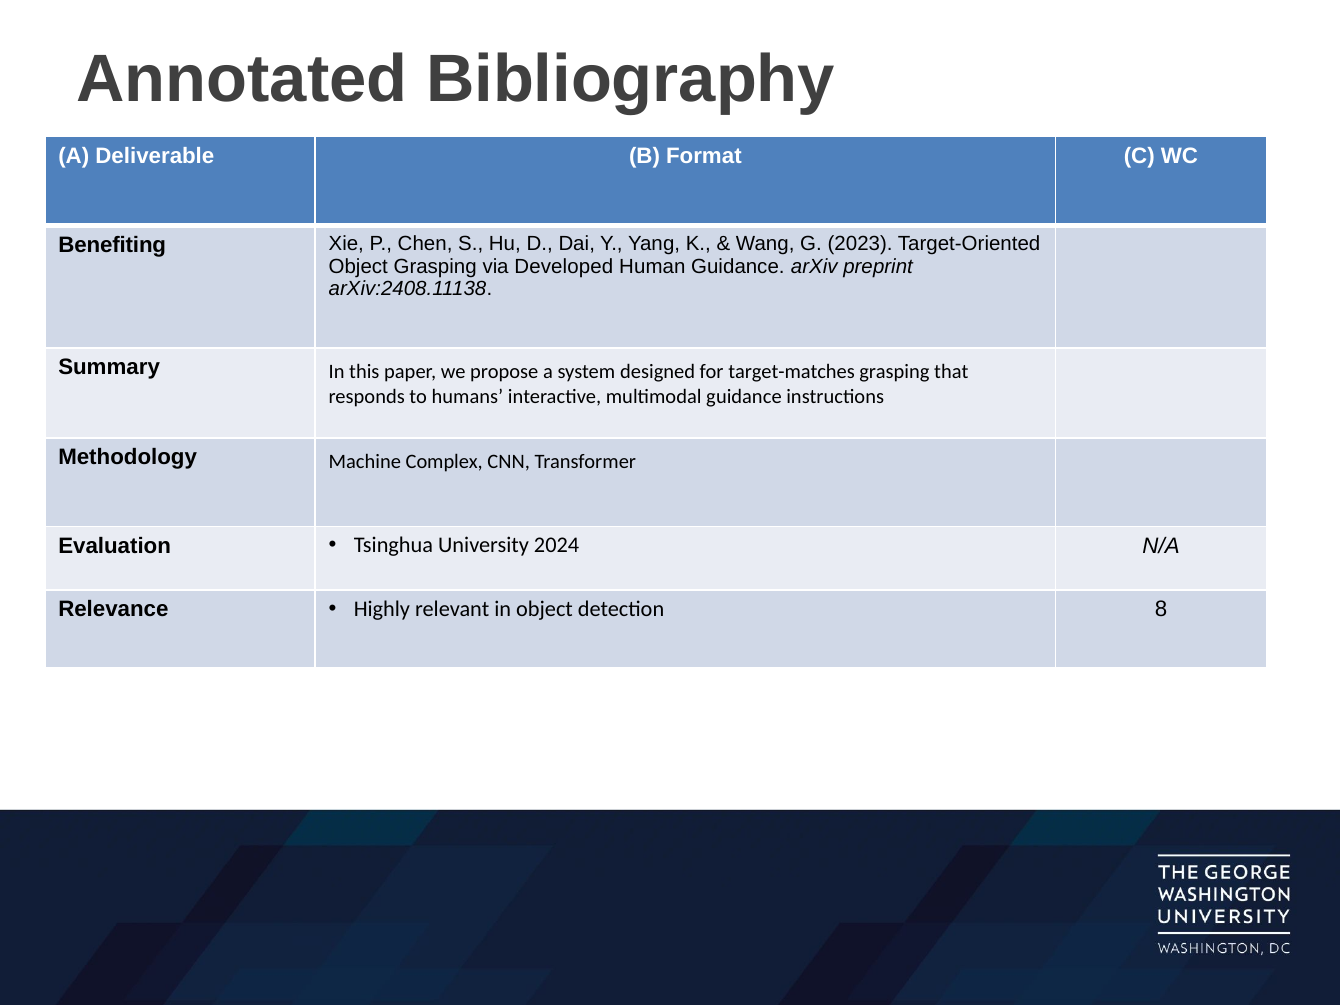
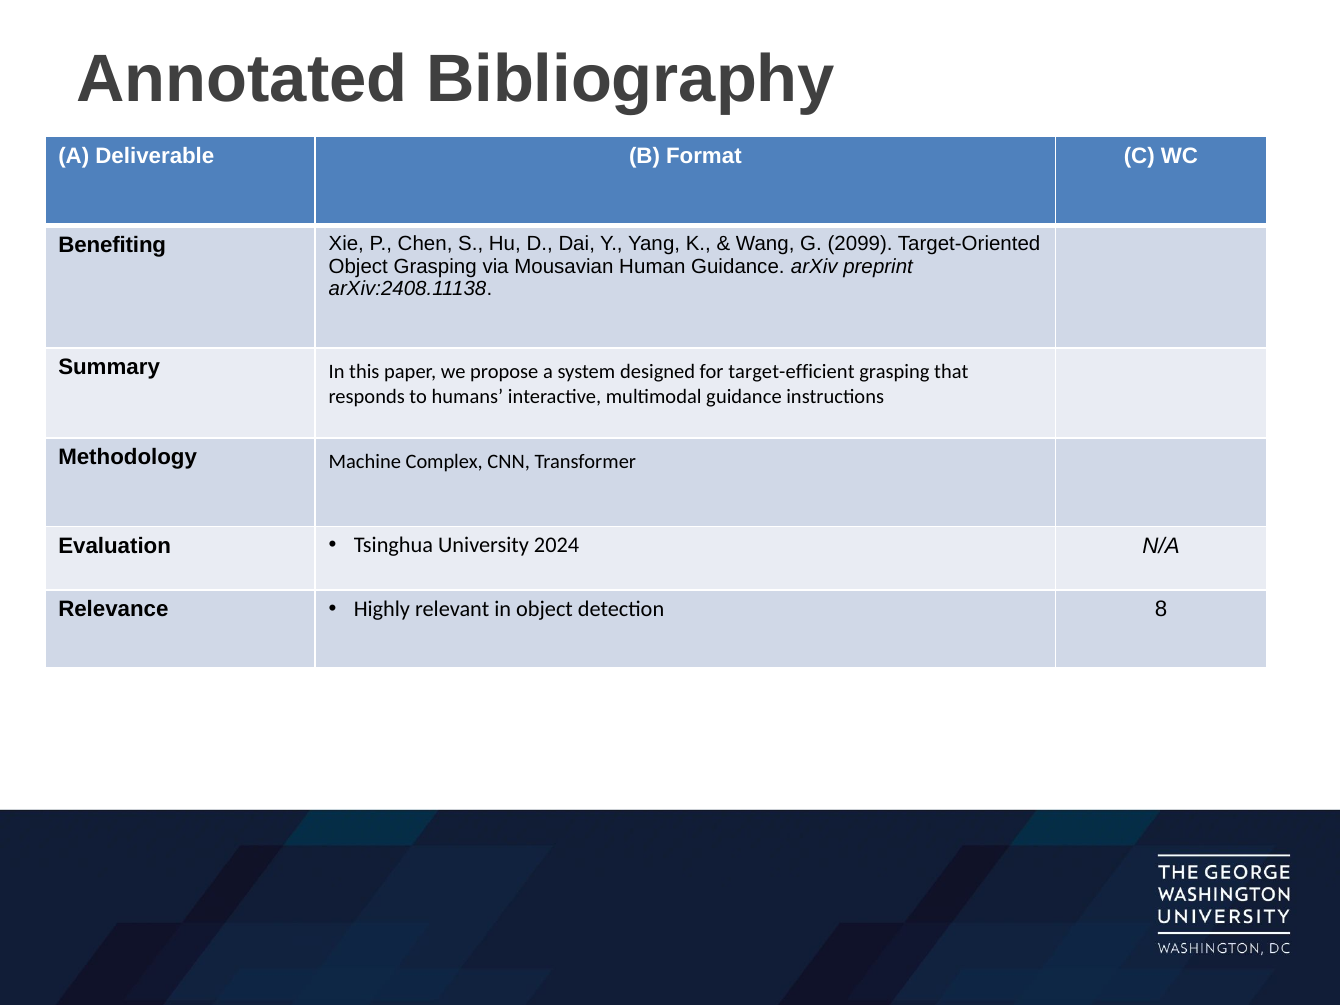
2023: 2023 -> 2099 (860, 244)
Developed: Developed -> Mousavian (564, 266)
target-matches: target-matches -> target-efficient (791, 372)
